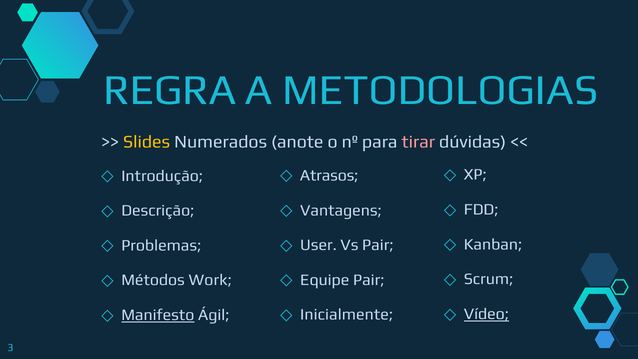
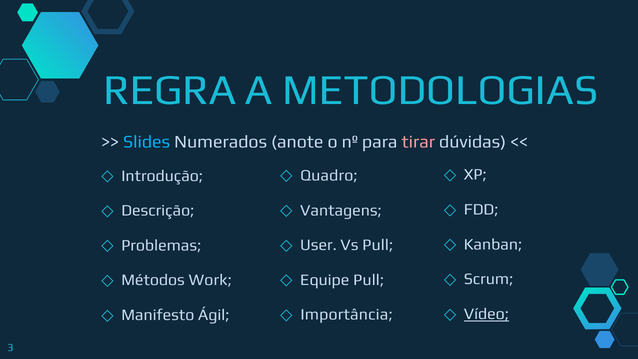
Slides colour: yellow -> light blue (147, 142)
Atrasos: Atrasos -> Quadro (329, 175)
Vs Pair: Pair -> Pull (378, 245)
Equipe Pair: Pair -> Pull (369, 280)
Inicialmente: Inicialmente -> Importância (347, 315)
Manifesto underline: present -> none (158, 315)
